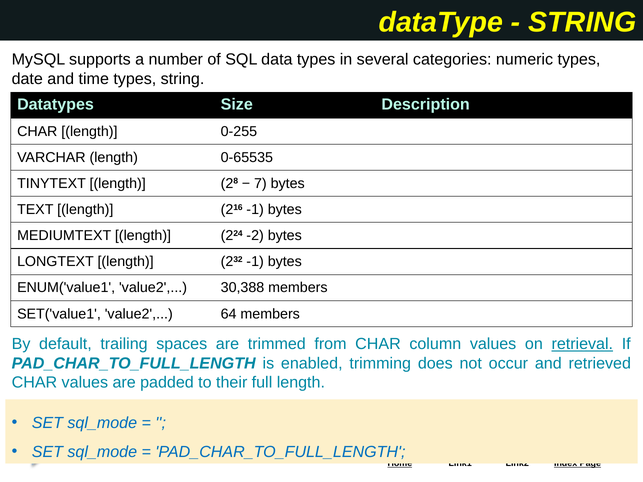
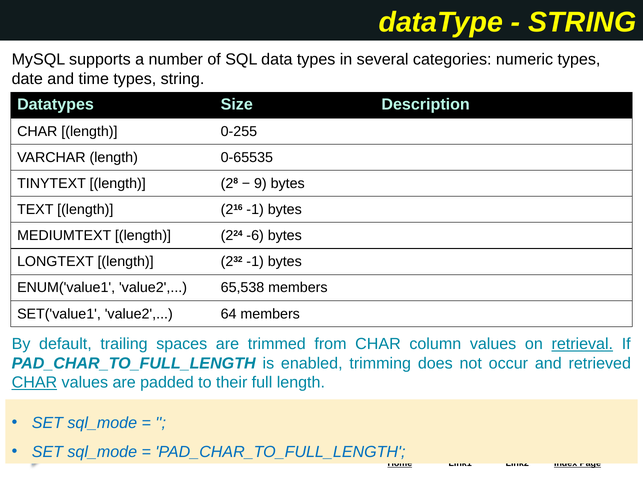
7: 7 -> 9 (260, 184)
-2: -2 -> -6 (255, 236)
30,388: 30,388 -> 65,538 (242, 288)
CHAR underline: none -> present (34, 383)
